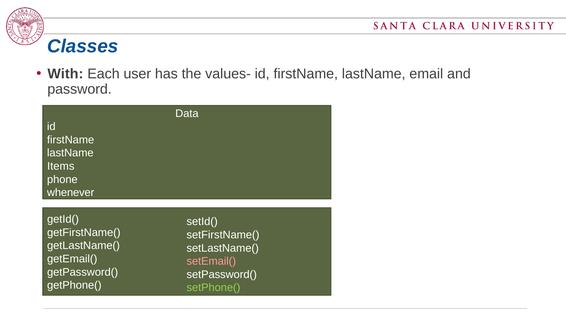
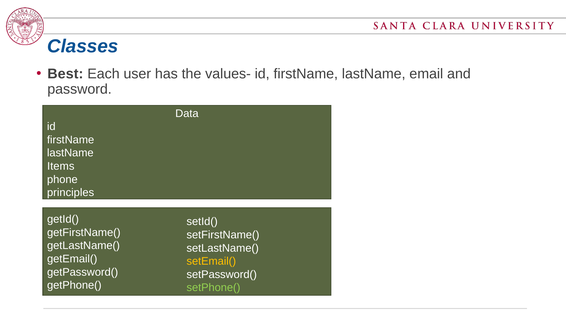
With: With -> Best (65, 74)
whenever: whenever -> principles (71, 193)
setEmail( colour: pink -> yellow (211, 262)
